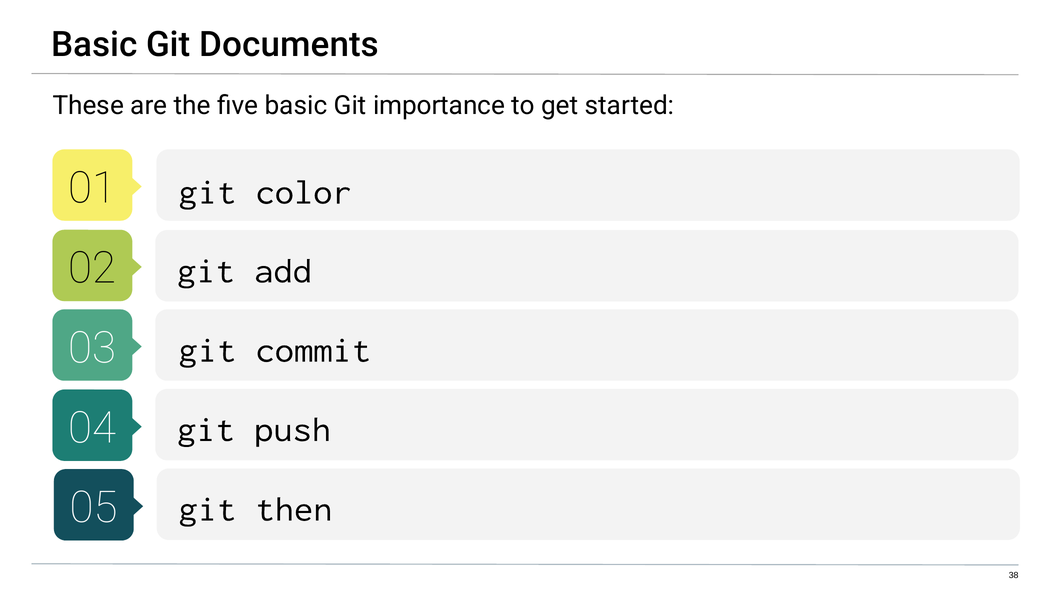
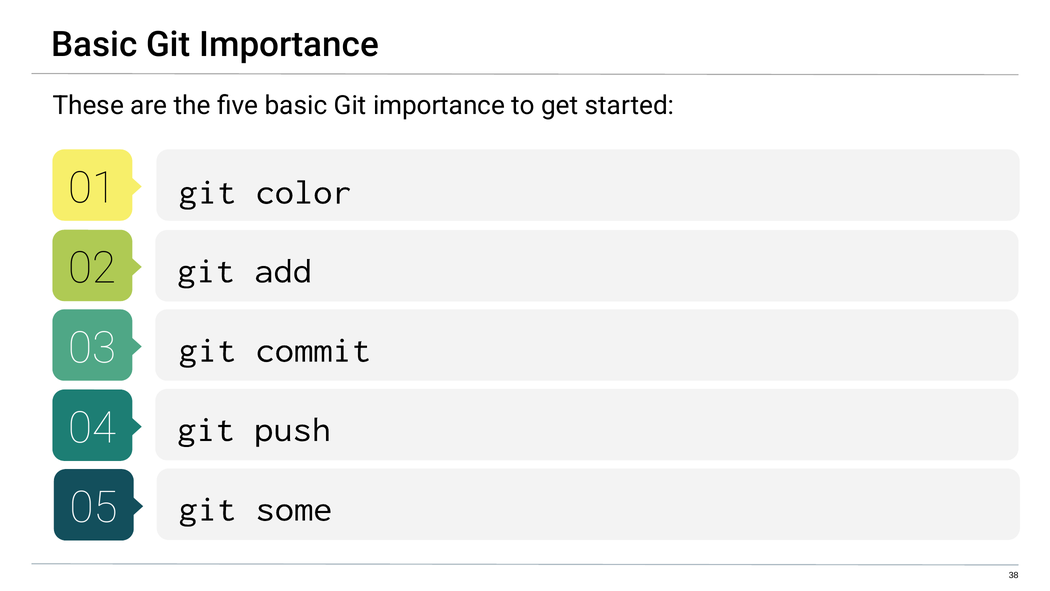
Documents: Documents -> Importance (289, 44)
then: then -> some (294, 509)
